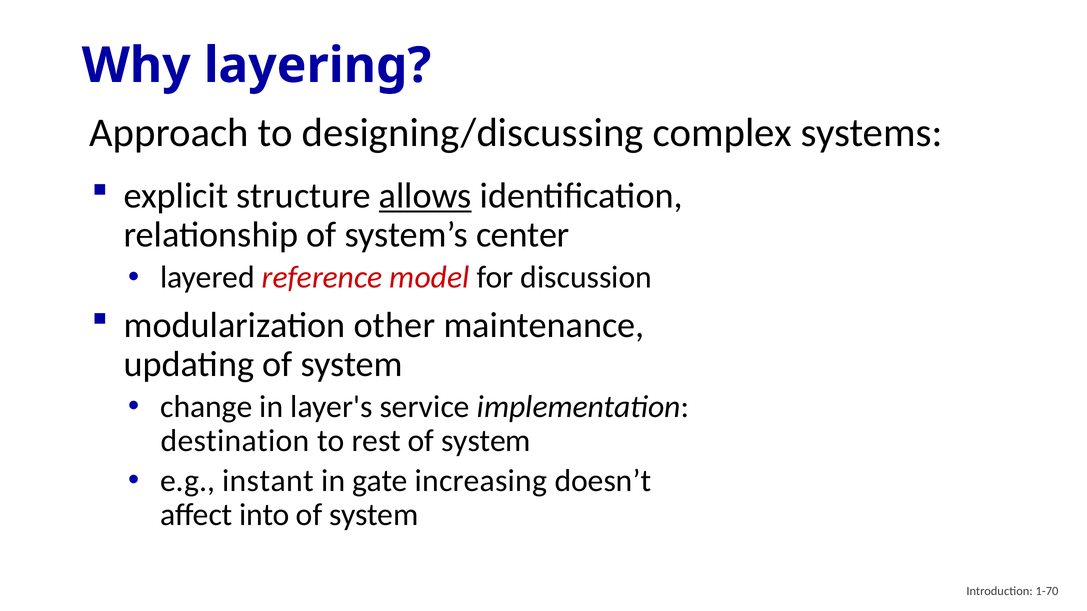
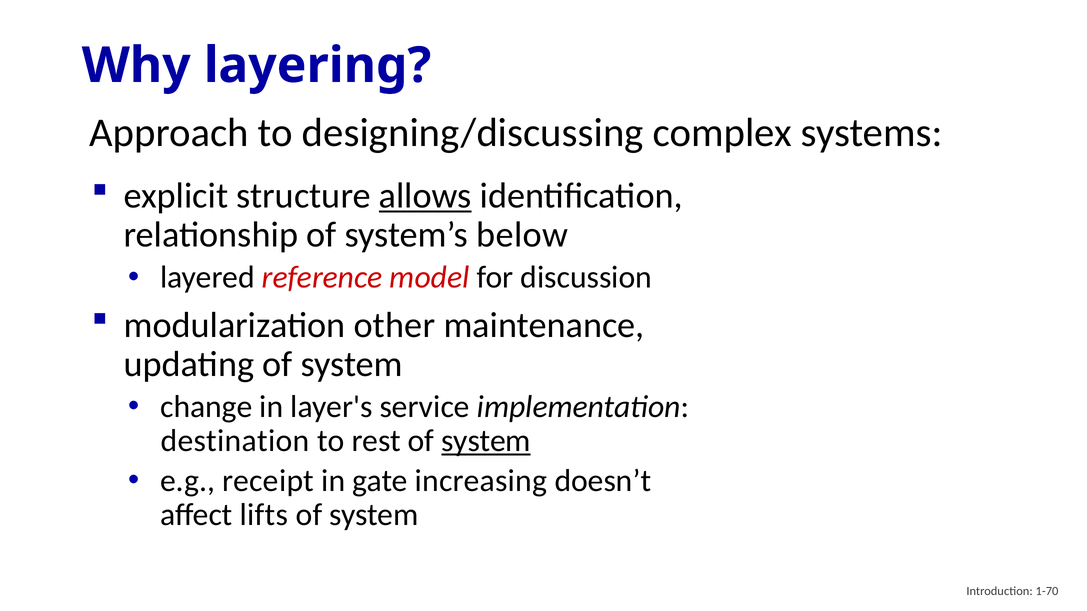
center: center -> below (522, 235)
system underline: none -> present (486, 441)
instant: instant -> receipt (268, 481)
into: into -> lifts (264, 515)
